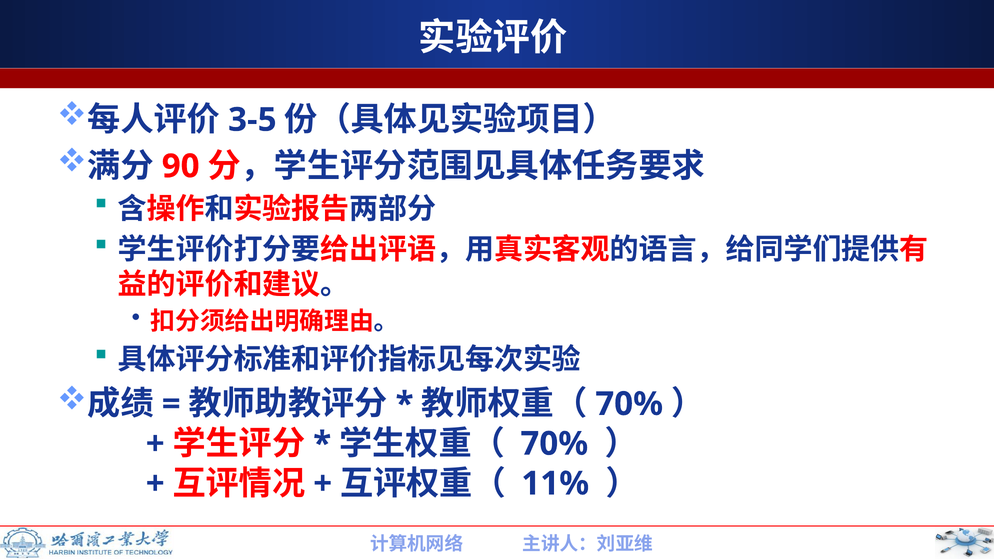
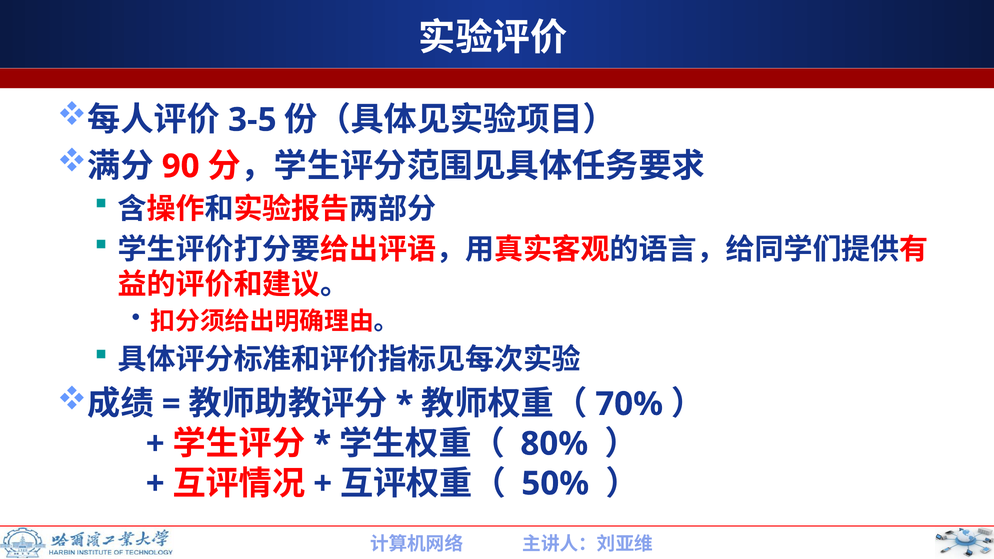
70%: 70% -> 80% (554, 444)
11%: 11% -> 50% (555, 484)
